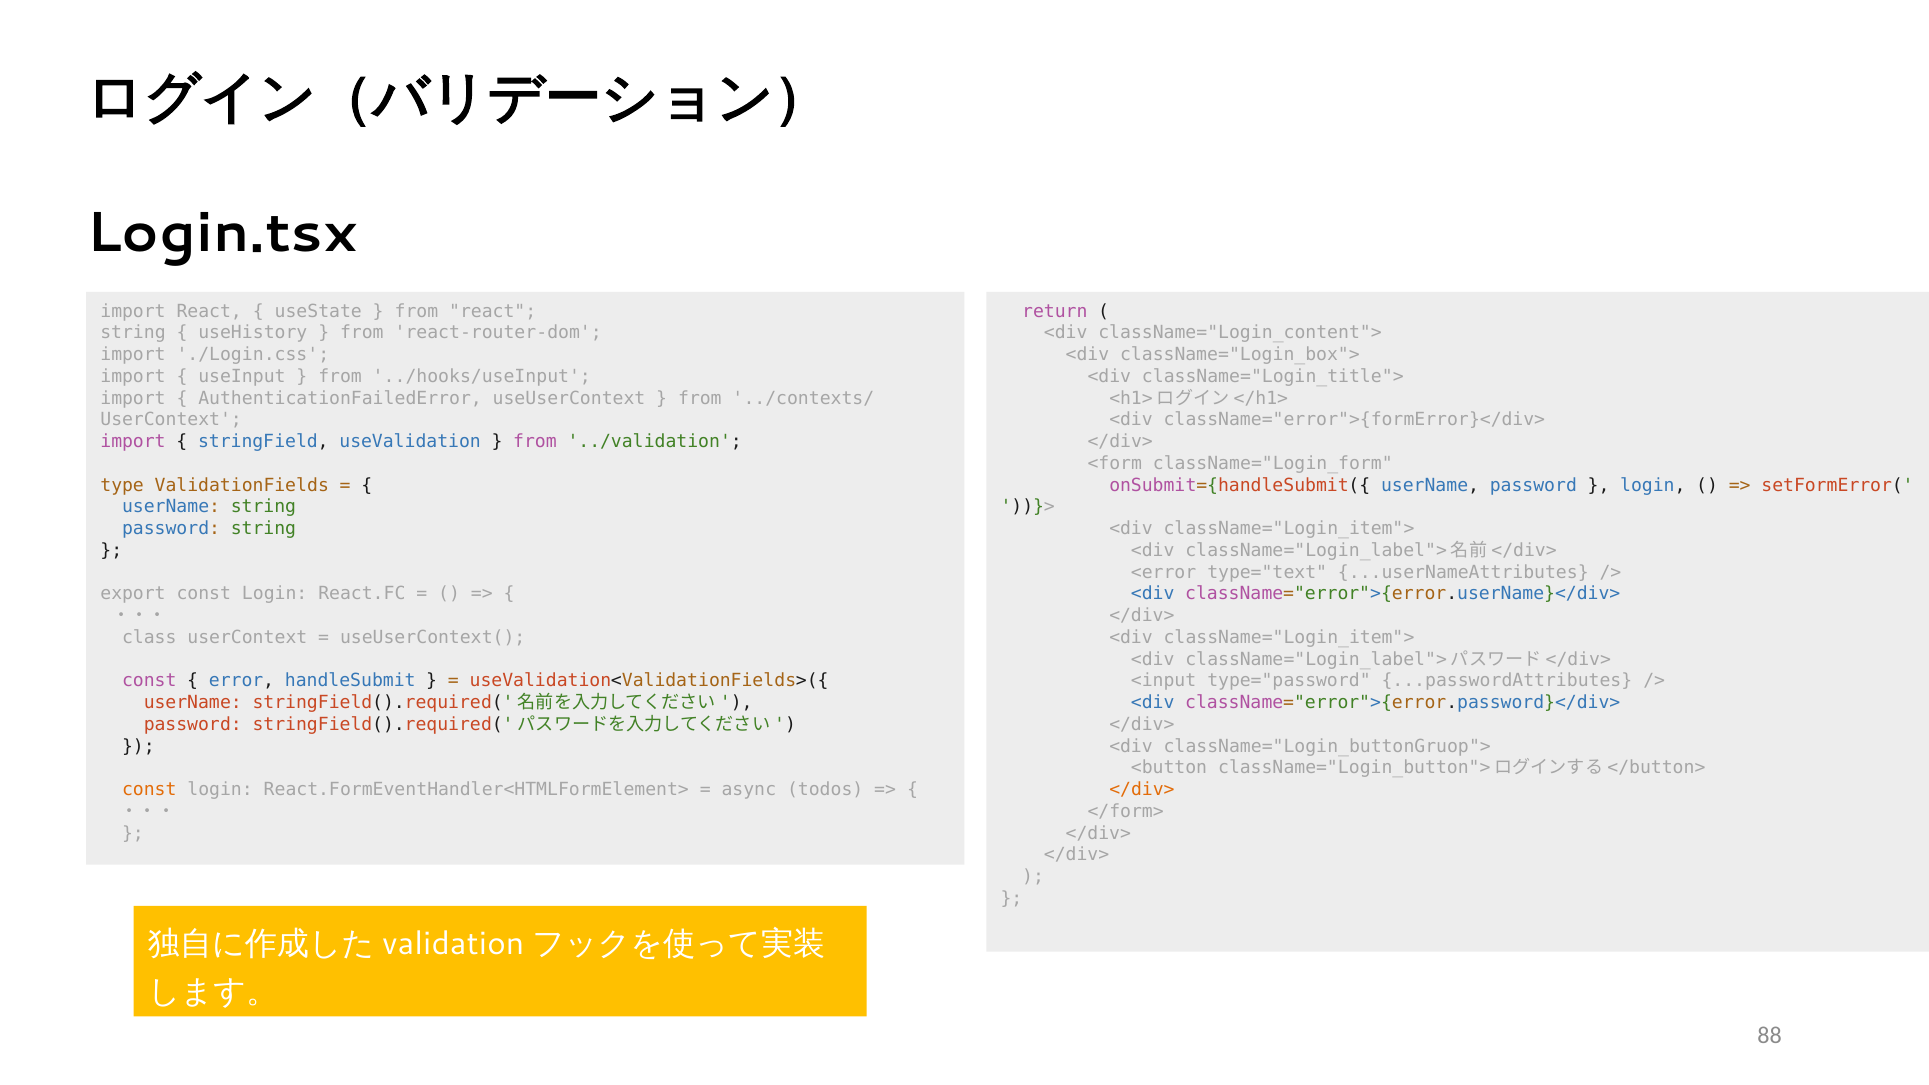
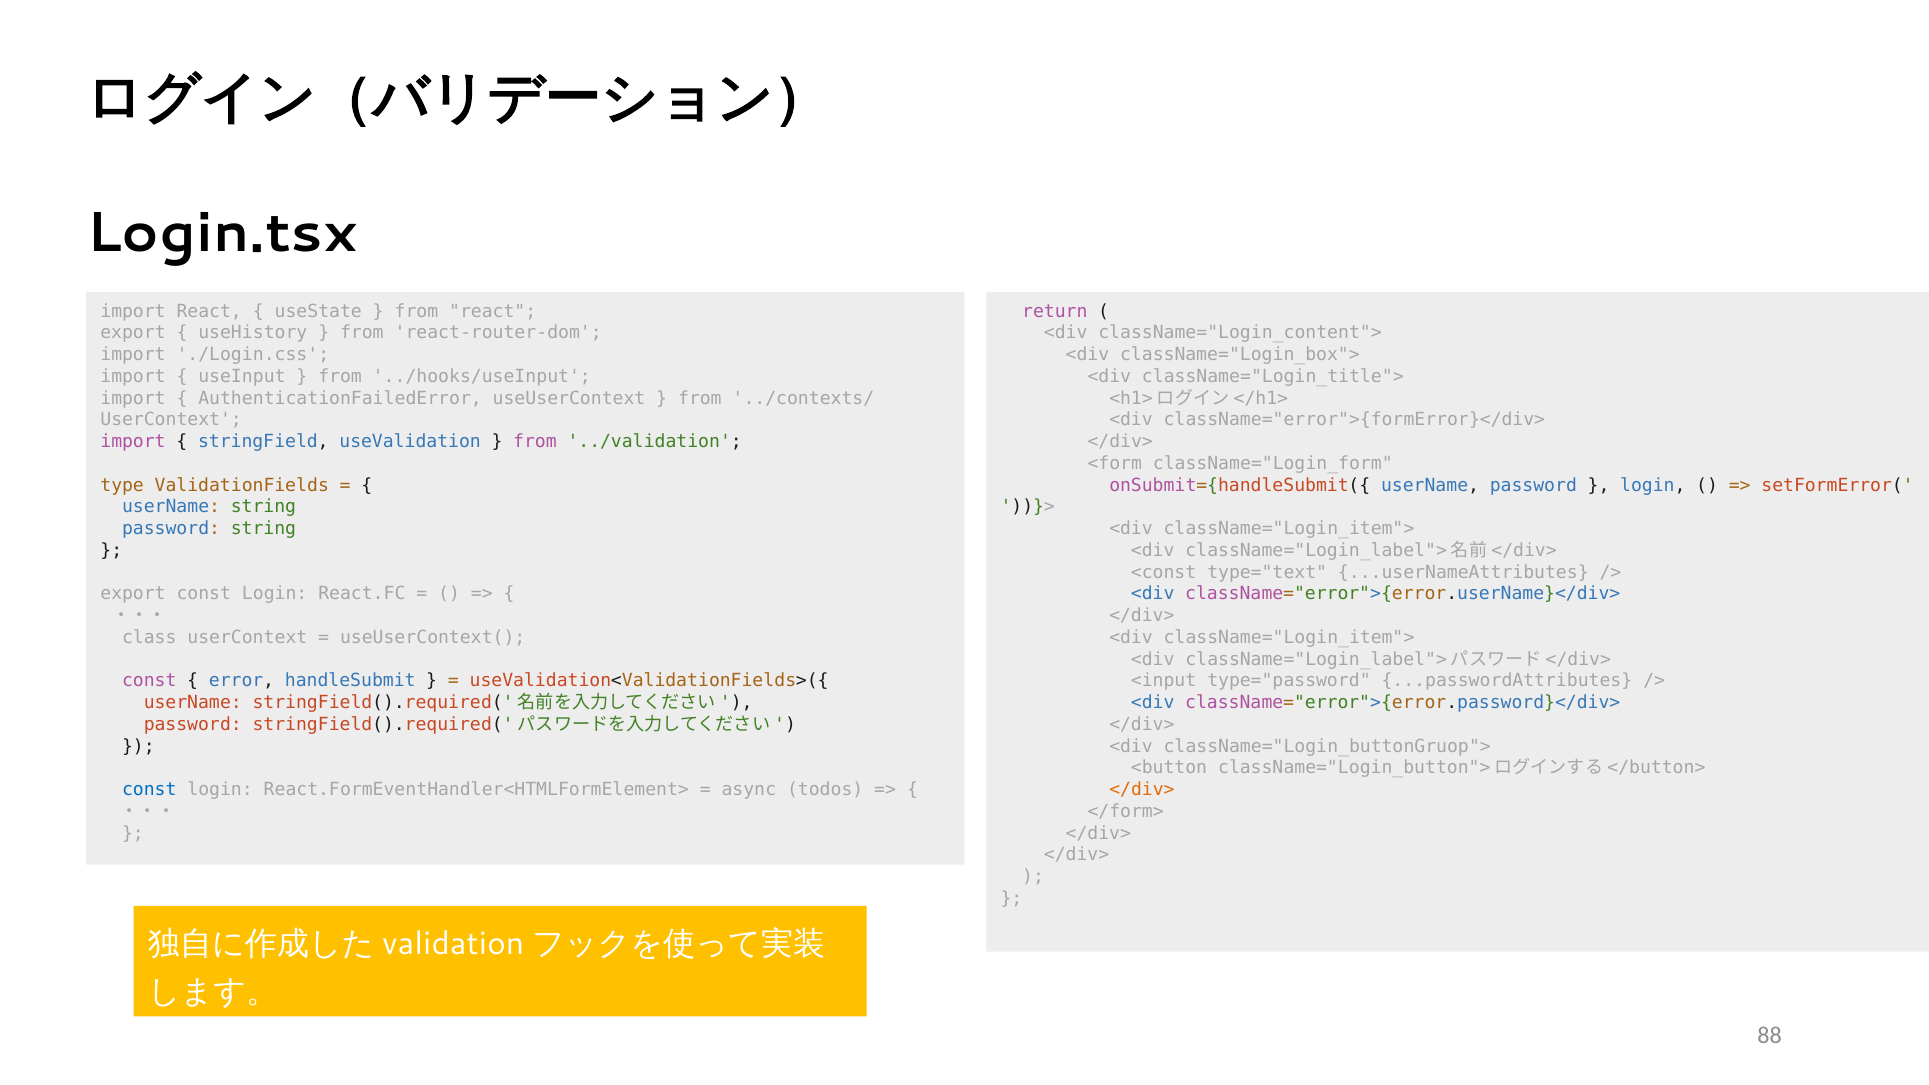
string: string -> export (133, 333)
<error: <error -> <const (1164, 572)
const colour: orange -> blue (149, 790)
